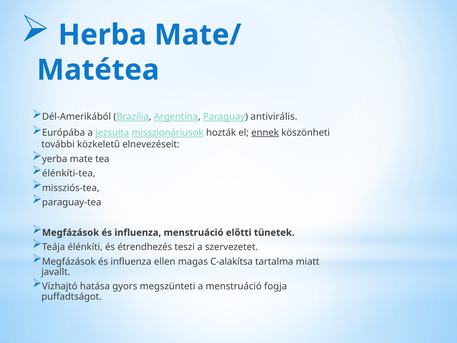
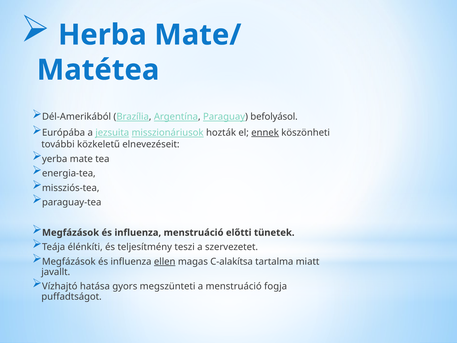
antivirális: antivirális -> befolyásol (274, 117)
élénkíti-tea: élénkíti-tea -> energia-tea (69, 173)
étrendhezés: étrendhezés -> teljesítmény (145, 247)
ellen underline: none -> present (165, 261)
